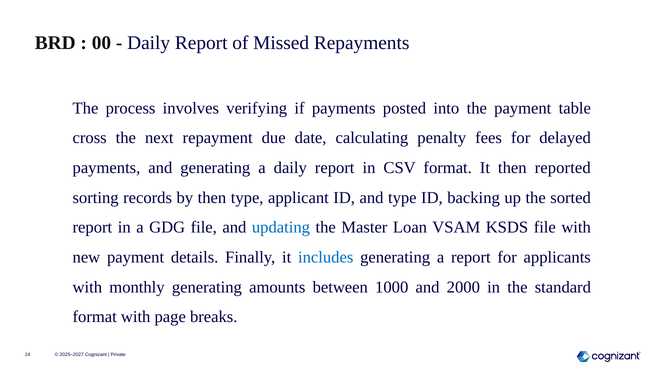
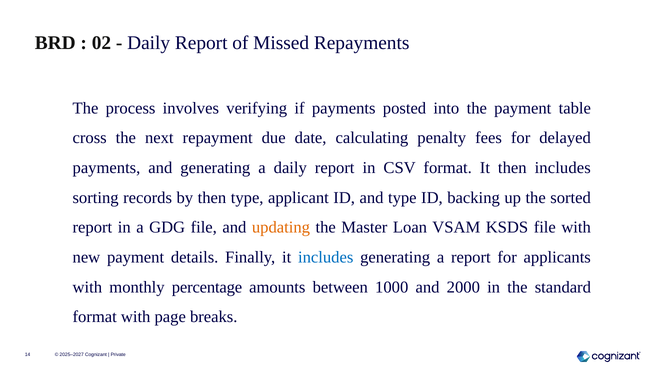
00: 00 -> 02 (101, 43)
then reported: reported -> includes (563, 168)
updating colour: blue -> orange (281, 228)
monthly generating: generating -> percentage (207, 287)
